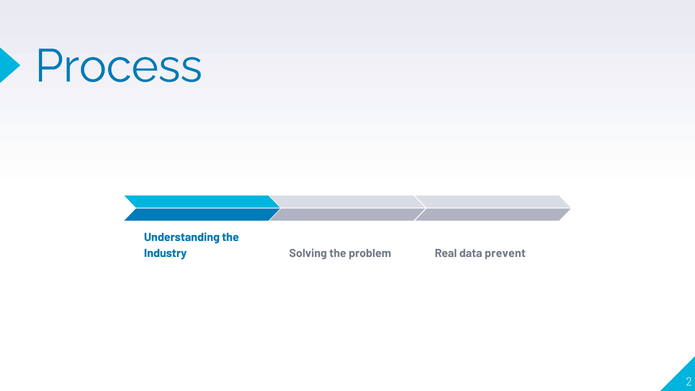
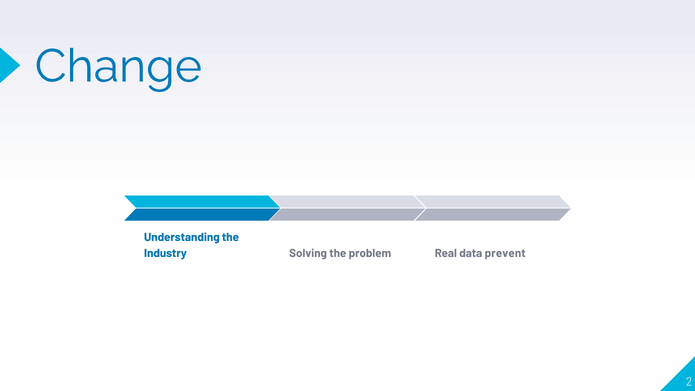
Process: Process -> Change (118, 66)
